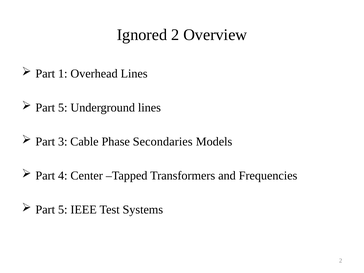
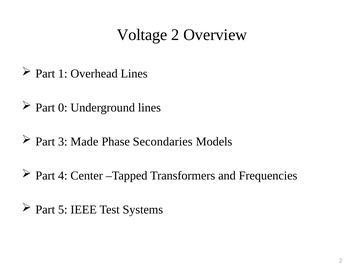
Ignored: Ignored -> Voltage (142, 35)
5: 5 -> 0 (63, 108)
Cable: Cable -> Made (84, 142)
